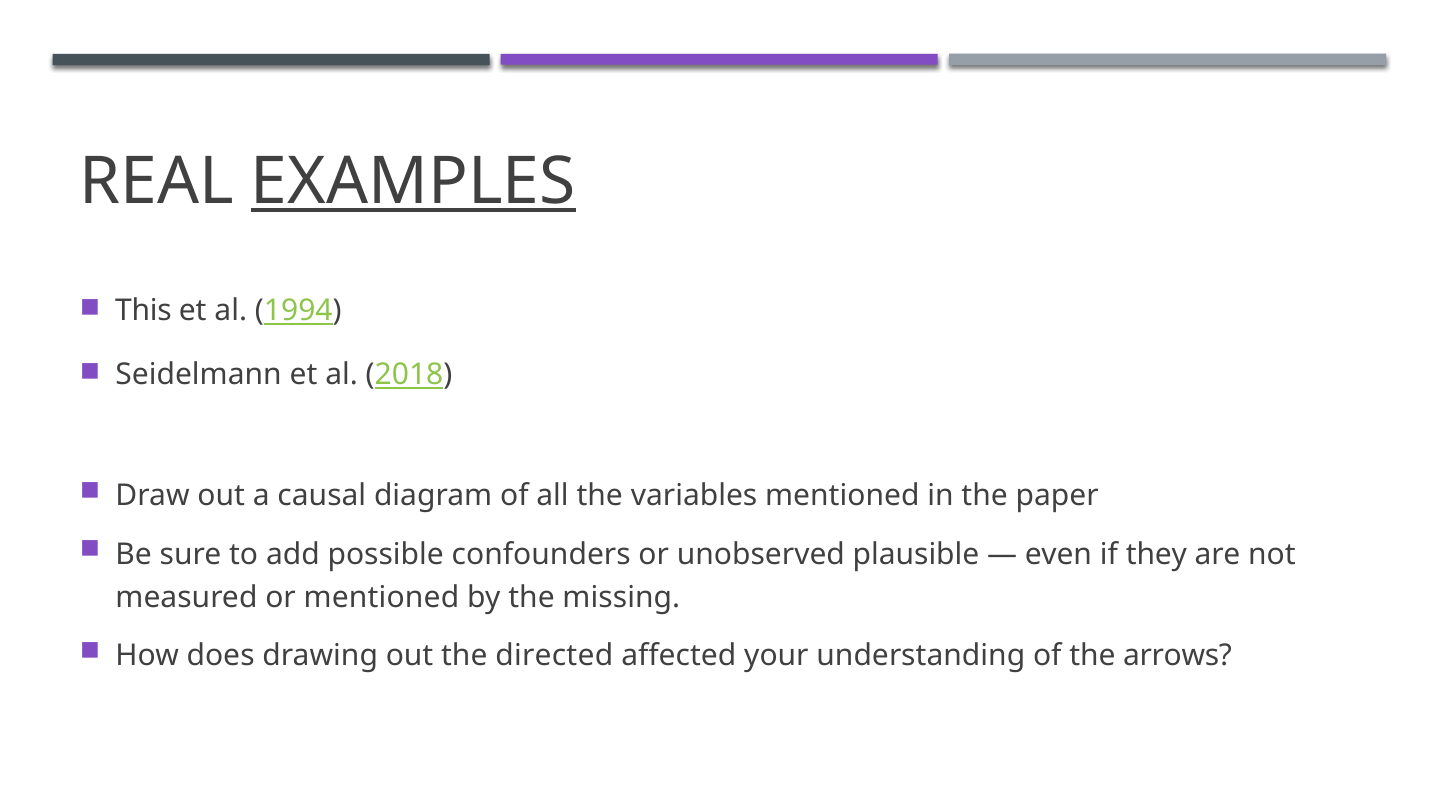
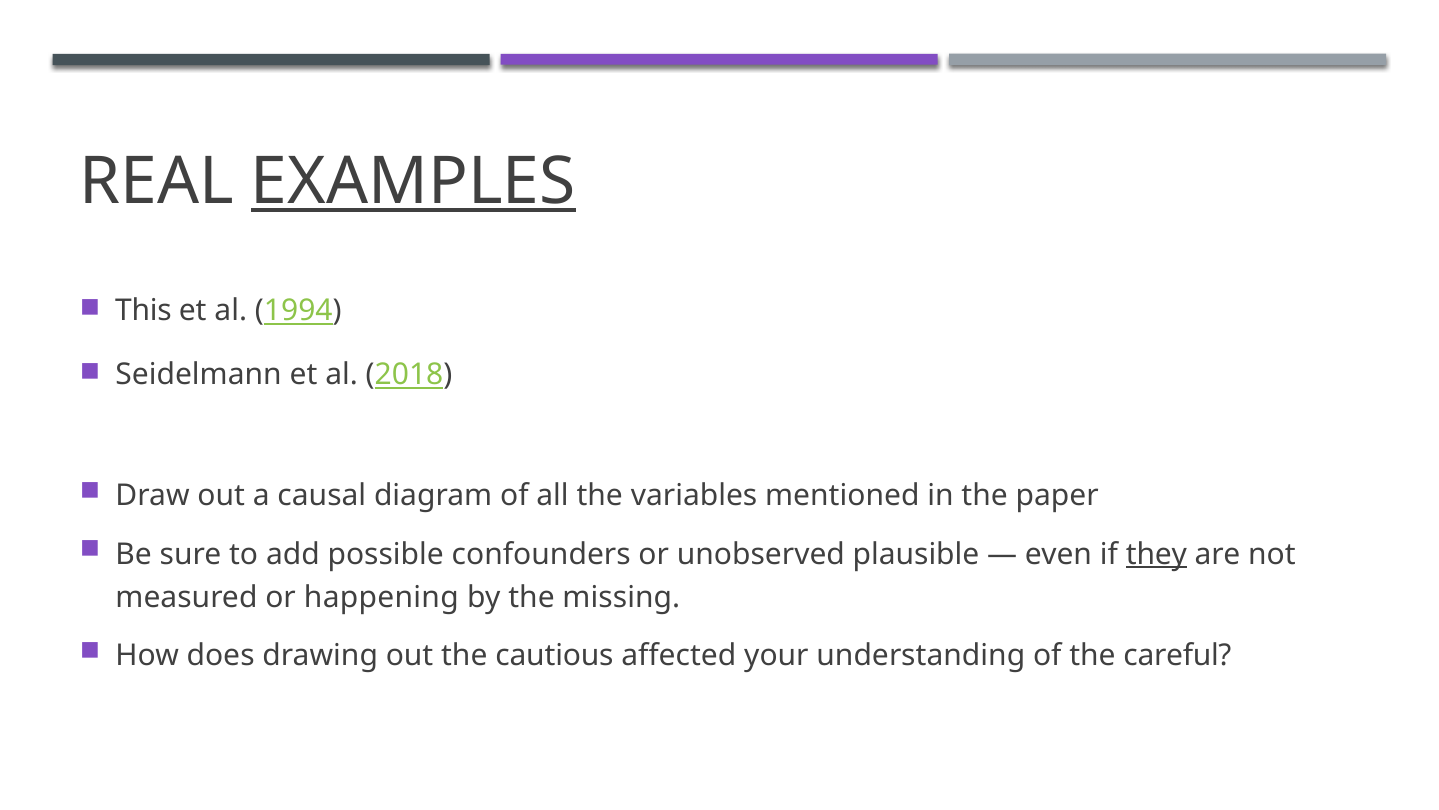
they underline: none -> present (1156, 554)
or mentioned: mentioned -> happening (381, 597)
directed: directed -> cautious (554, 655)
arrows: arrows -> careful (1177, 655)
